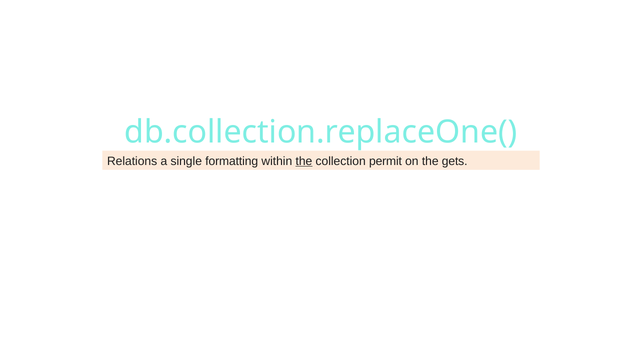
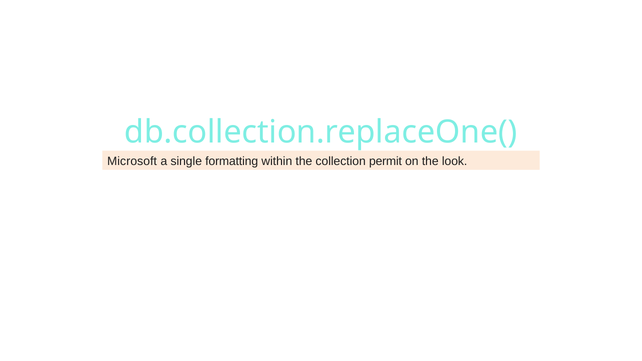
Relations: Relations -> Microsoft (132, 161)
the underline: present -> none (304, 161)
gets: gets -> look (455, 161)
